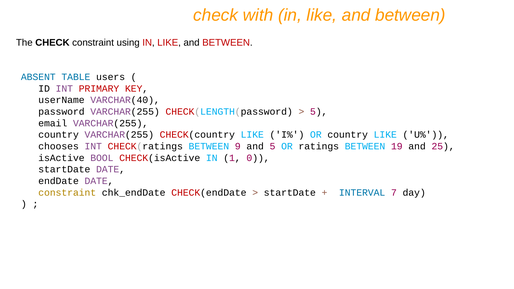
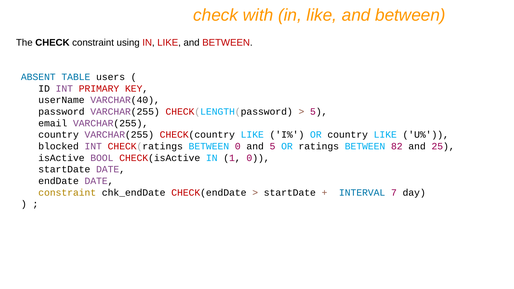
chooses: chooses -> blocked (59, 146)
BETWEEN 9: 9 -> 0 (238, 146)
19: 19 -> 82 (397, 146)
